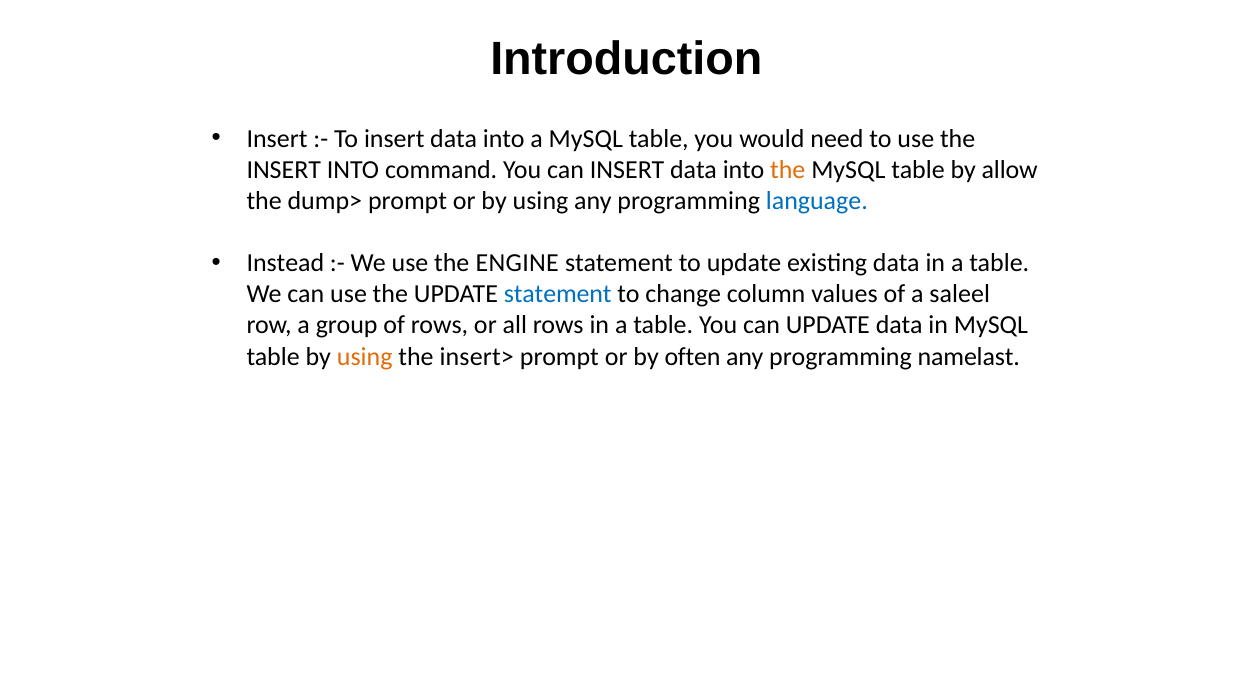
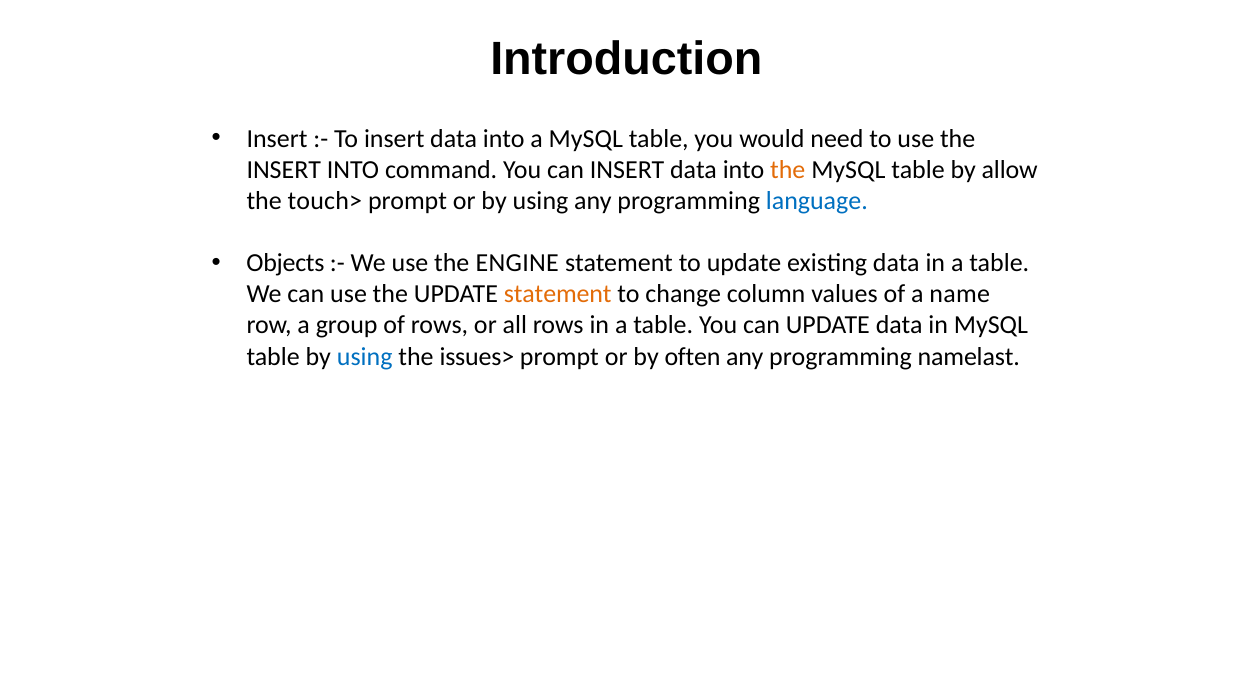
dump>: dump> -> touch> (325, 201)
Instead: Instead -> Objects (285, 263)
statement colour: blue -> orange (558, 294)
saleel: saleel -> name (960, 294)
using colour: orange -> blue (365, 357)
insert>: insert> -> issues> (477, 357)
